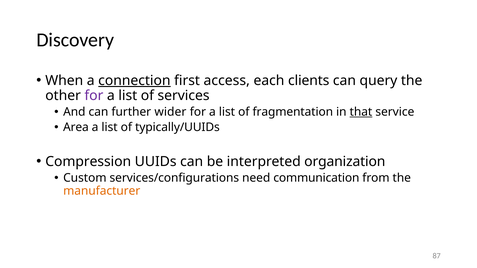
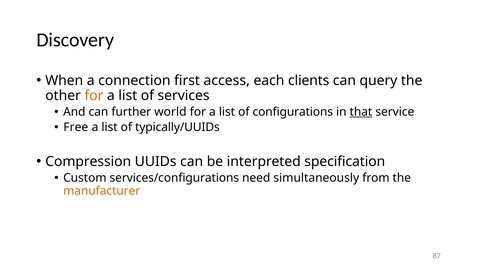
connection underline: present -> none (134, 81)
for colour: purple -> orange (94, 96)
wider: wider -> world (170, 112)
fragmentation: fragmentation -> configurations (293, 112)
Area: Area -> Free (76, 127)
organization: organization -> specification (345, 162)
communication: communication -> simultaneously (316, 178)
